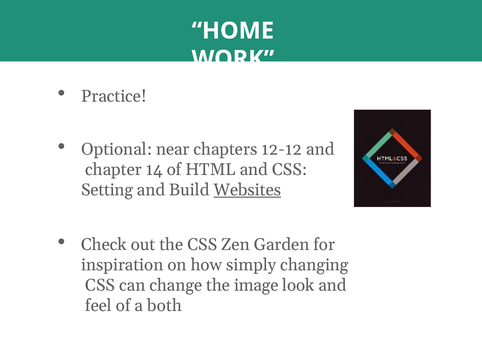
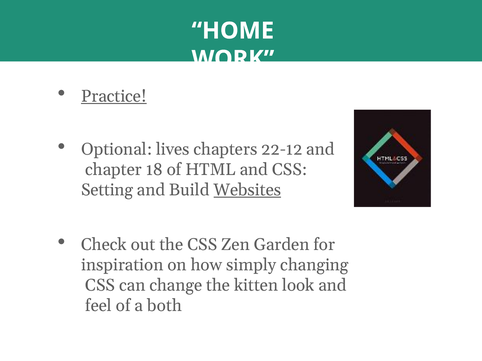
Practice underline: none -> present (114, 96)
near: near -> lives (173, 150)
12-12: 12-12 -> 22-12 (282, 150)
14: 14 -> 18 (154, 170)
image: image -> kitten (256, 286)
